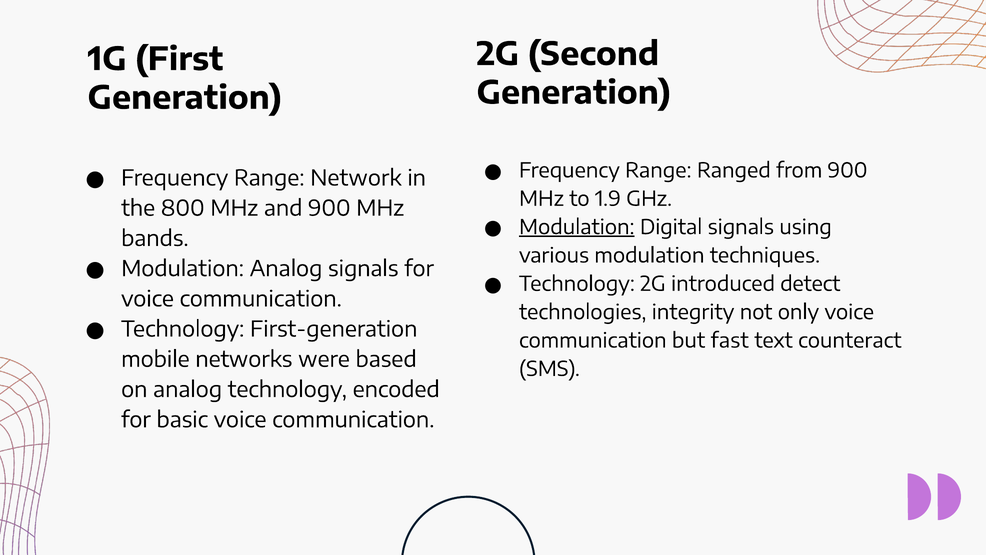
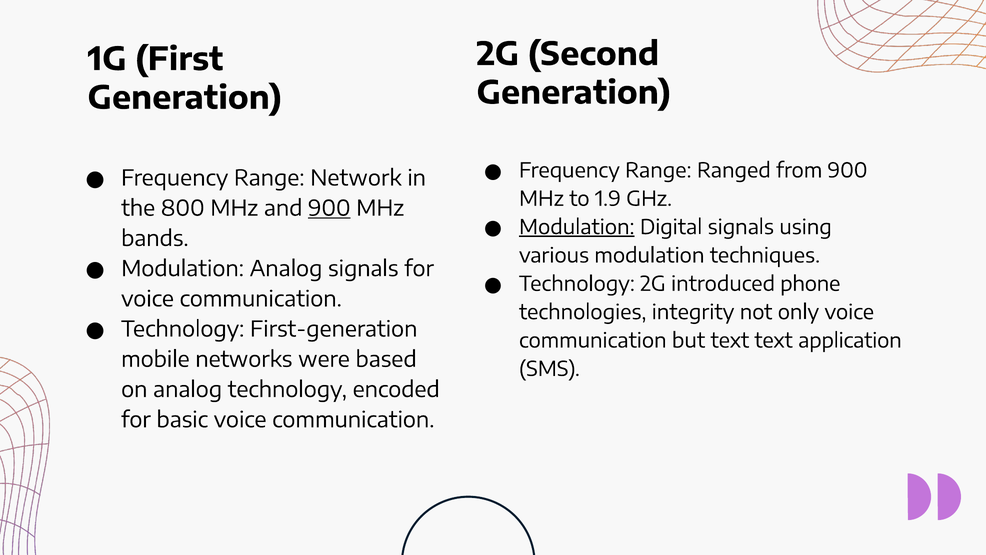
900 underline: none -> present (329, 208)
detect: detect -> phone (810, 284)
but fast: fast -> text (730, 341)
counteract: counteract -> application (850, 341)
